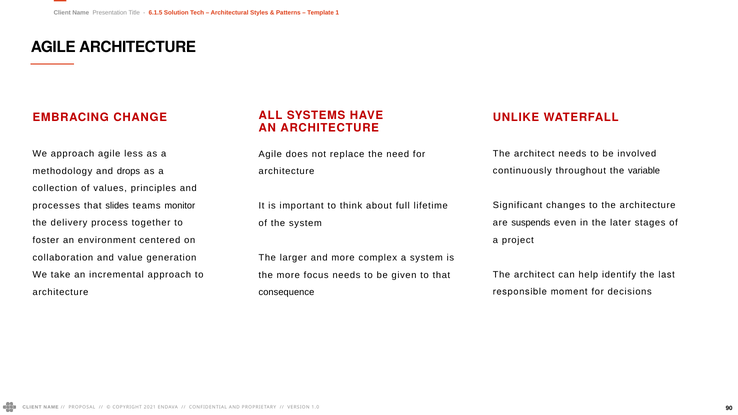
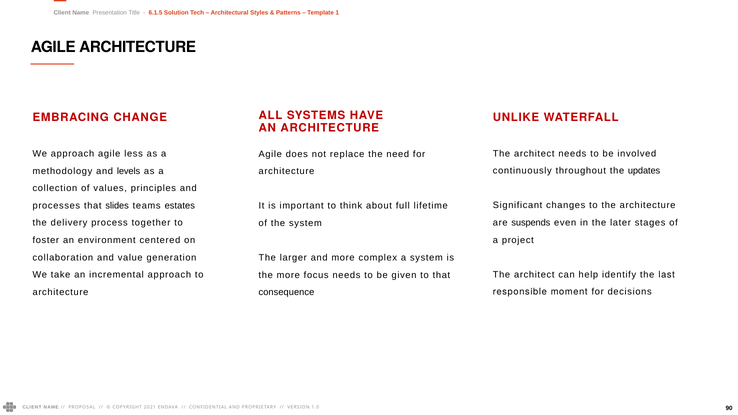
variable: variable -> updates (644, 171)
drops: drops -> levels (129, 171)
monitor: monitor -> estates (180, 206)
